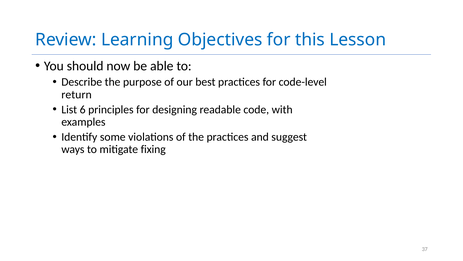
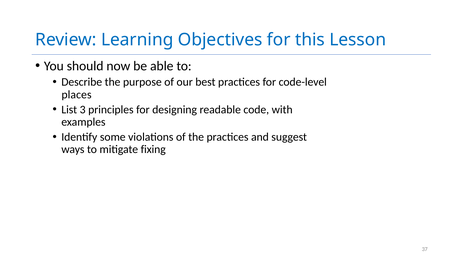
return: return -> places (77, 94)
6: 6 -> 3 (83, 109)
